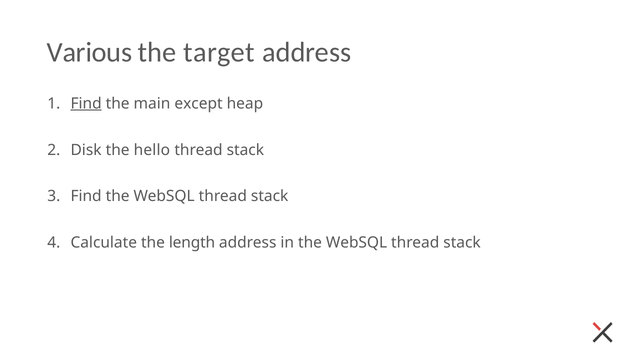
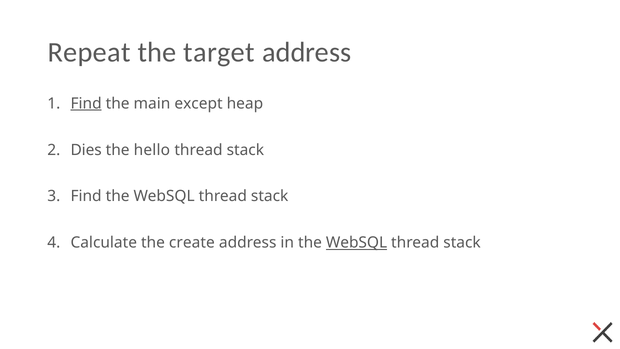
Various: Various -> Repeat (89, 52)
Disk: Disk -> Dies (86, 150)
length: length -> create (192, 243)
WebSQL underline: none -> present (357, 243)
